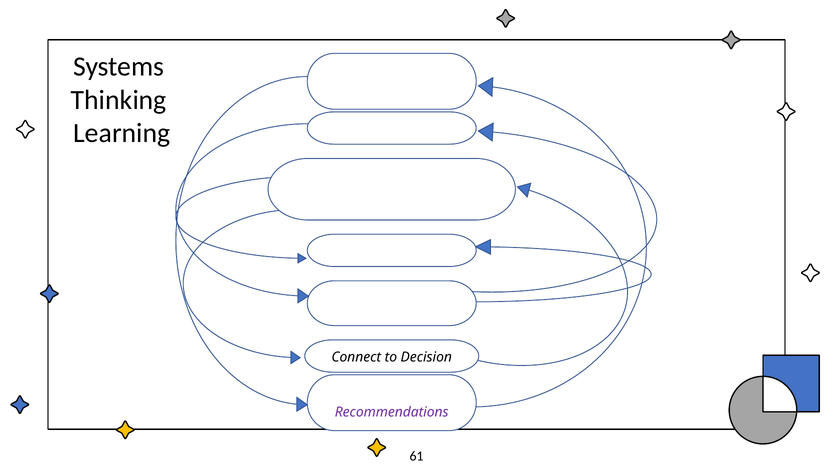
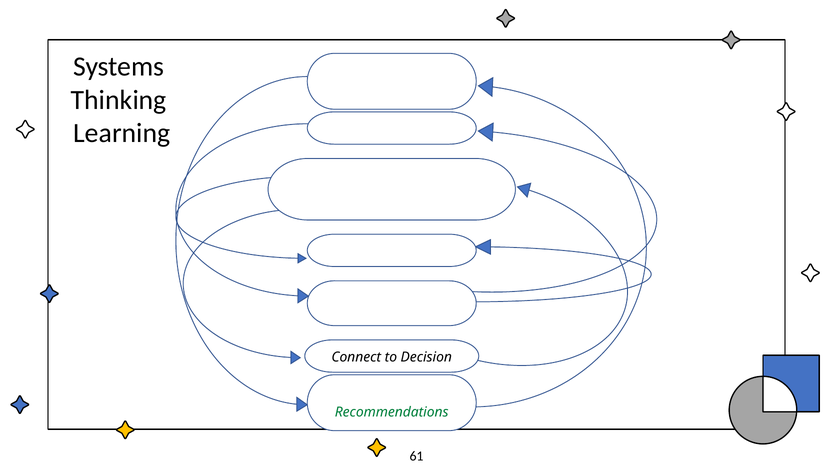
Recommendations colour: purple -> green (392, 412)
